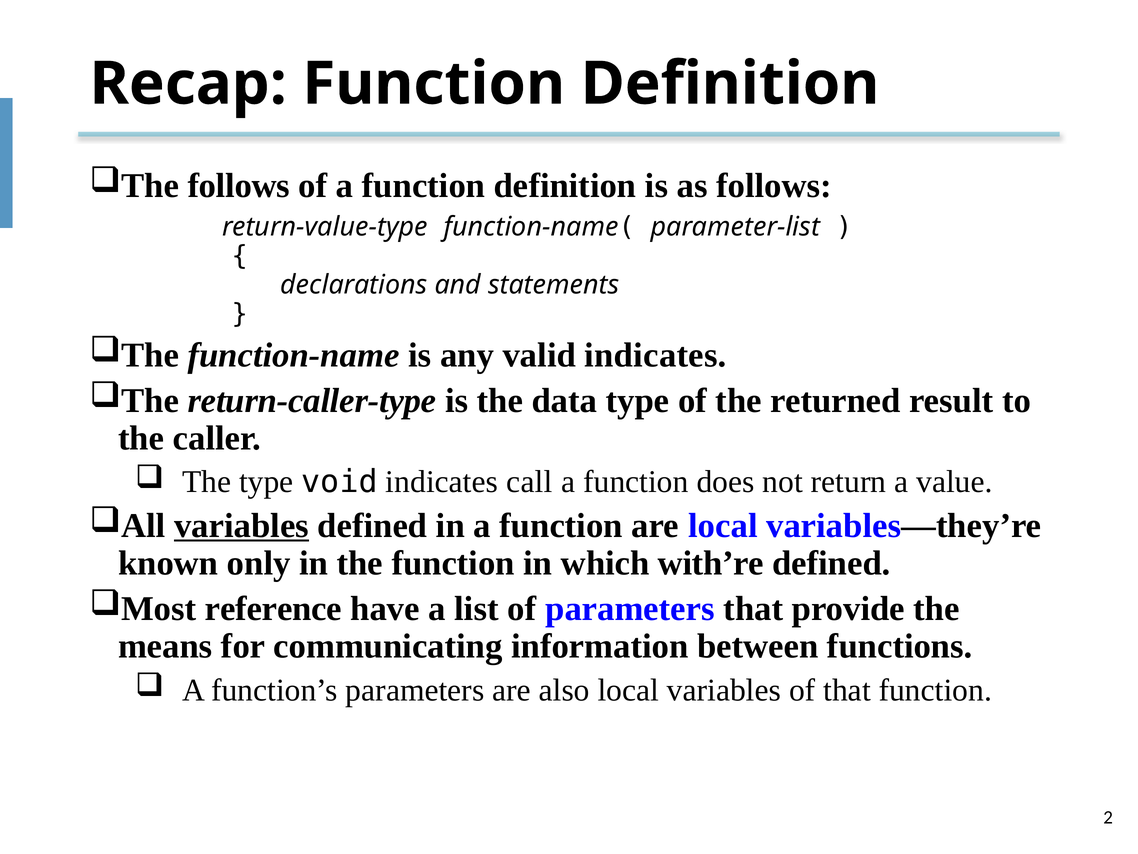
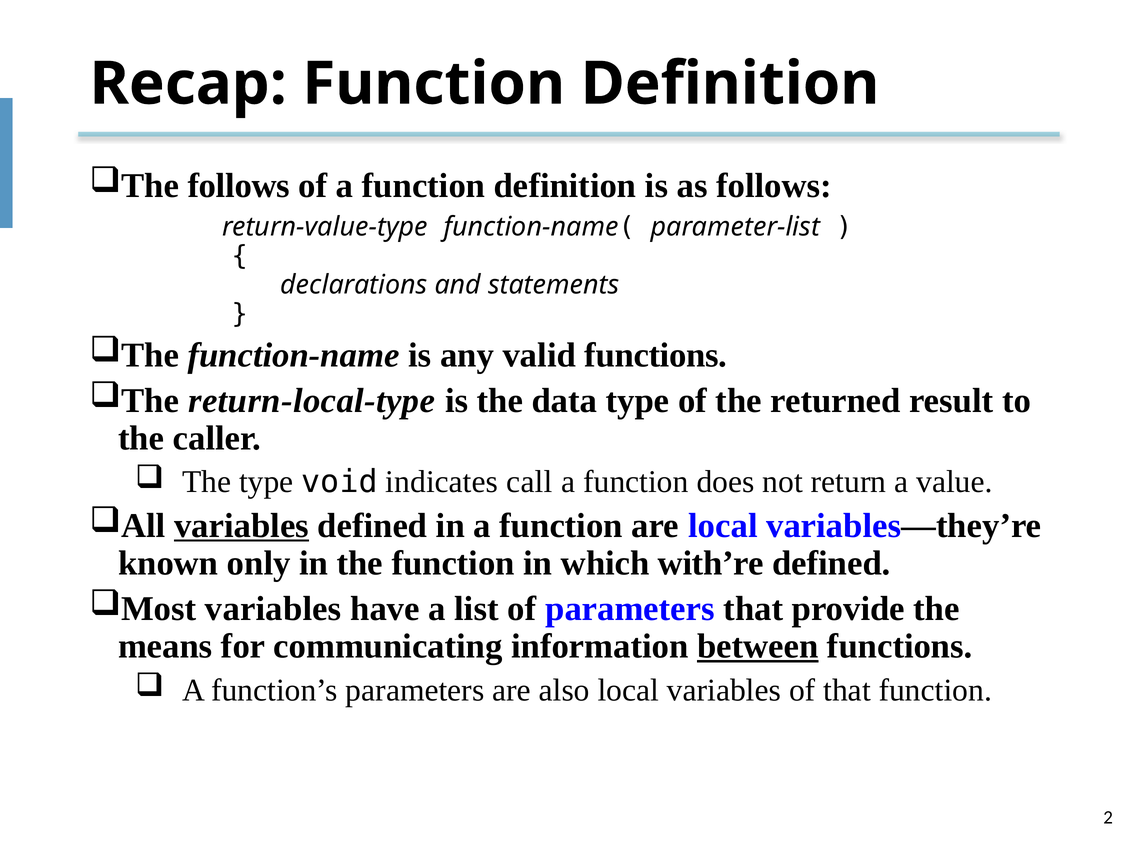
valid indicates: indicates -> functions (656, 355)
return-caller-type: return-caller-type -> return-local-type (312, 400)
reference: reference -> variables (273, 608)
between underline: none -> present (758, 646)
